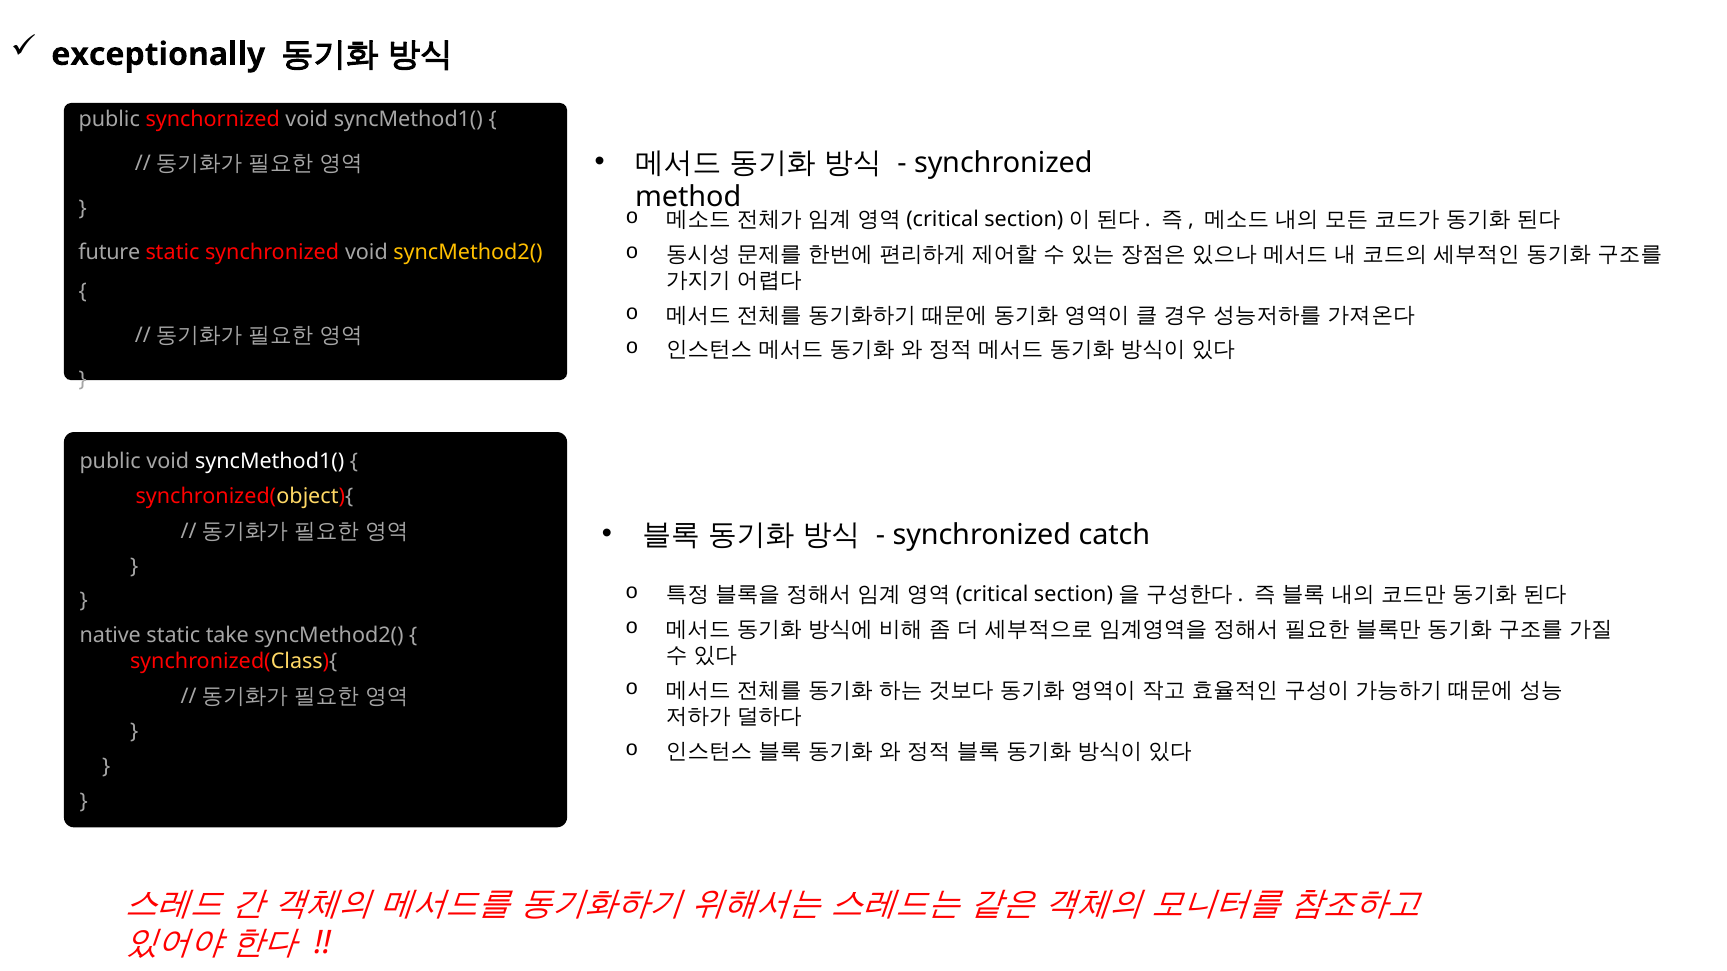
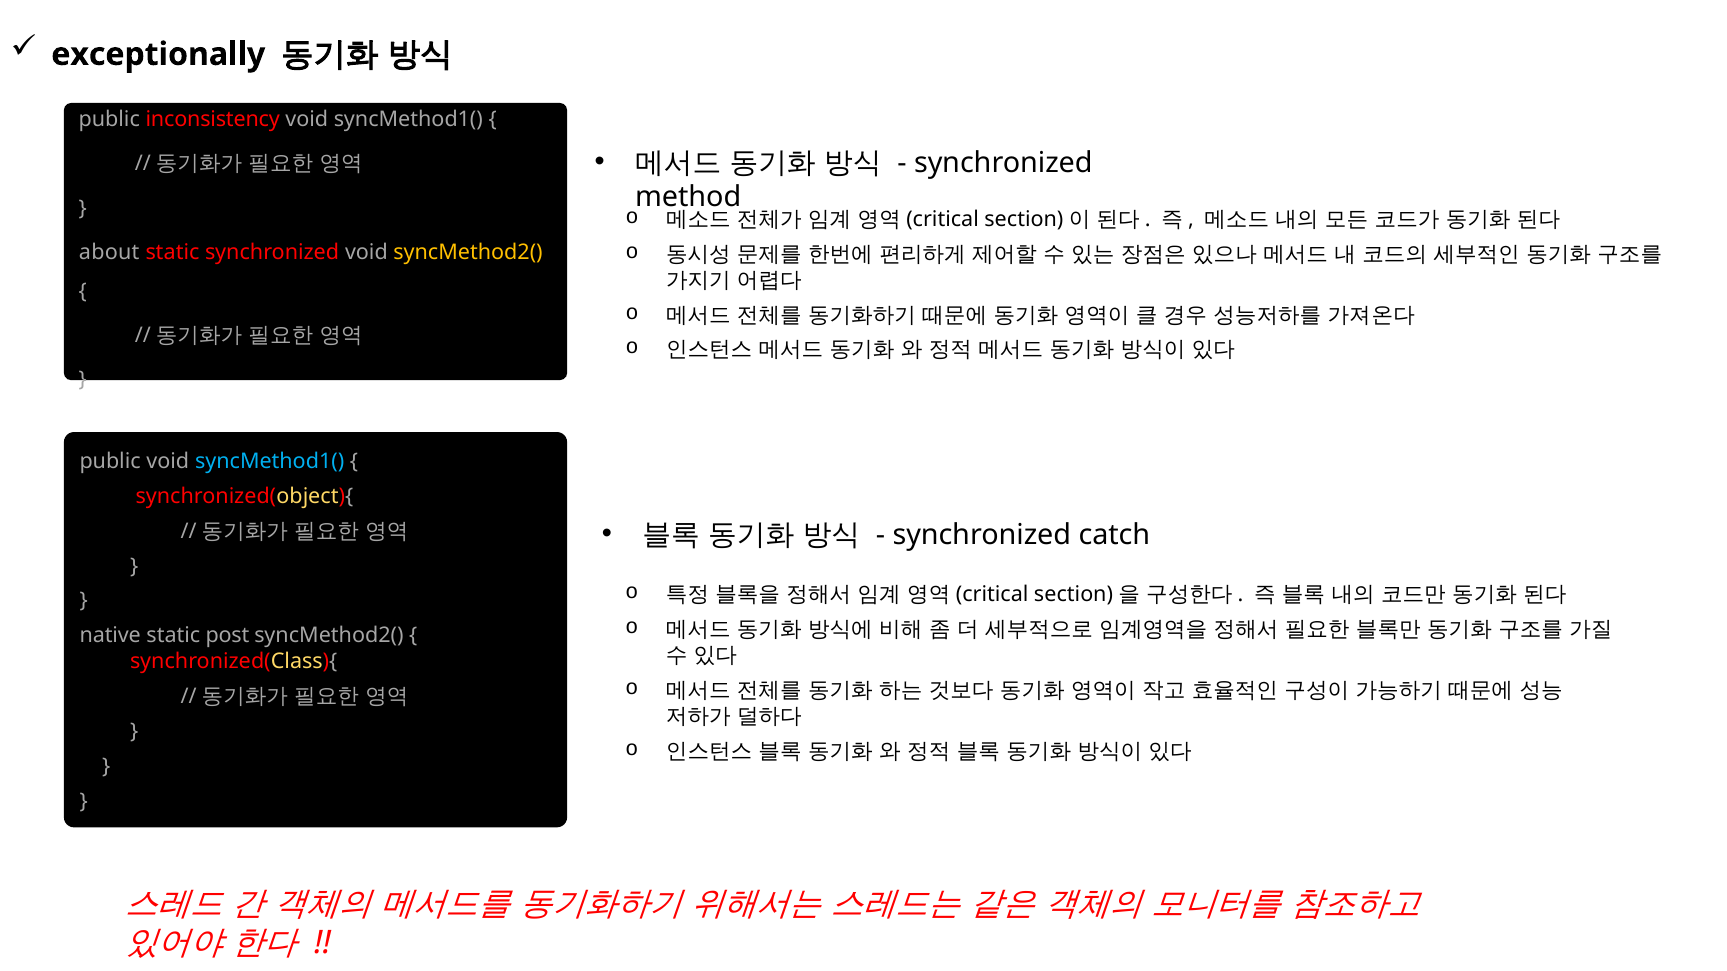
synchornized: synchornized -> inconsistency (213, 119)
future: future -> about (109, 252)
syncMethod1( colour: white -> light blue (270, 462)
take: take -> post (227, 636)
